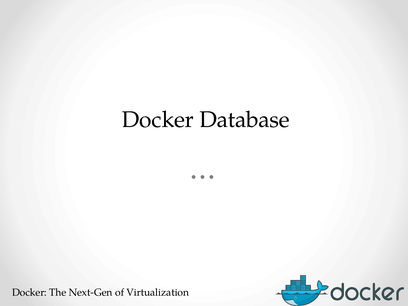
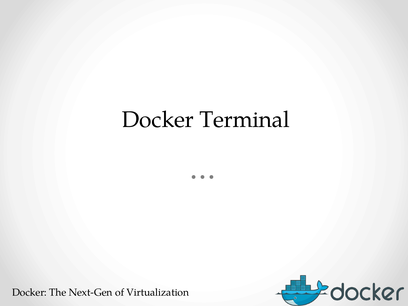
Database: Database -> Terminal (245, 120)
